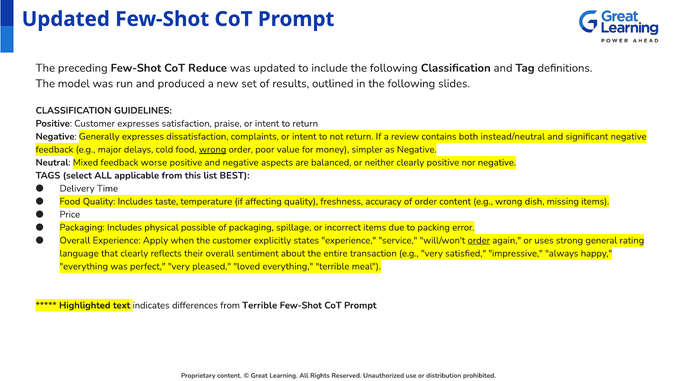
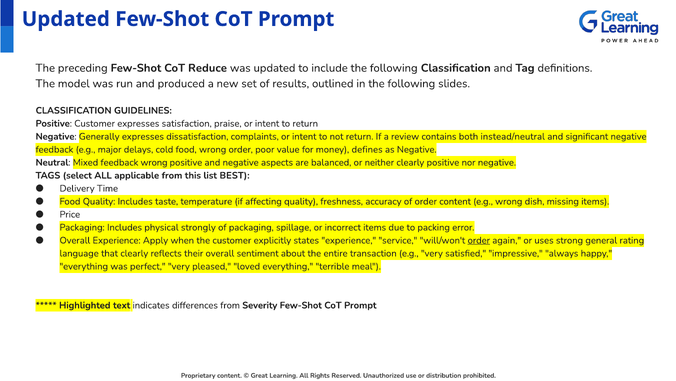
wrong underline: present -> none (213, 149)
simpler: simpler -> defines (367, 149)
feedback worse: worse -> wrong (154, 162)
possible: possible -> strongly (198, 227)
from Terrible: Terrible -> Severity (260, 305)
